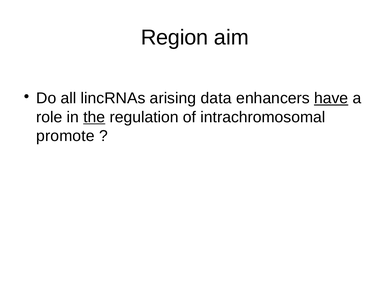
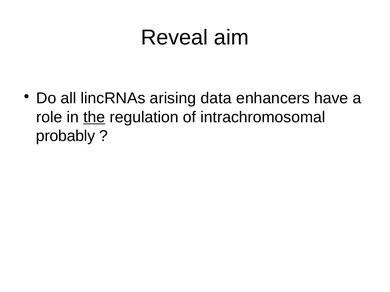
Region: Region -> Reveal (174, 37)
have underline: present -> none (331, 98)
promote: promote -> probably (66, 136)
